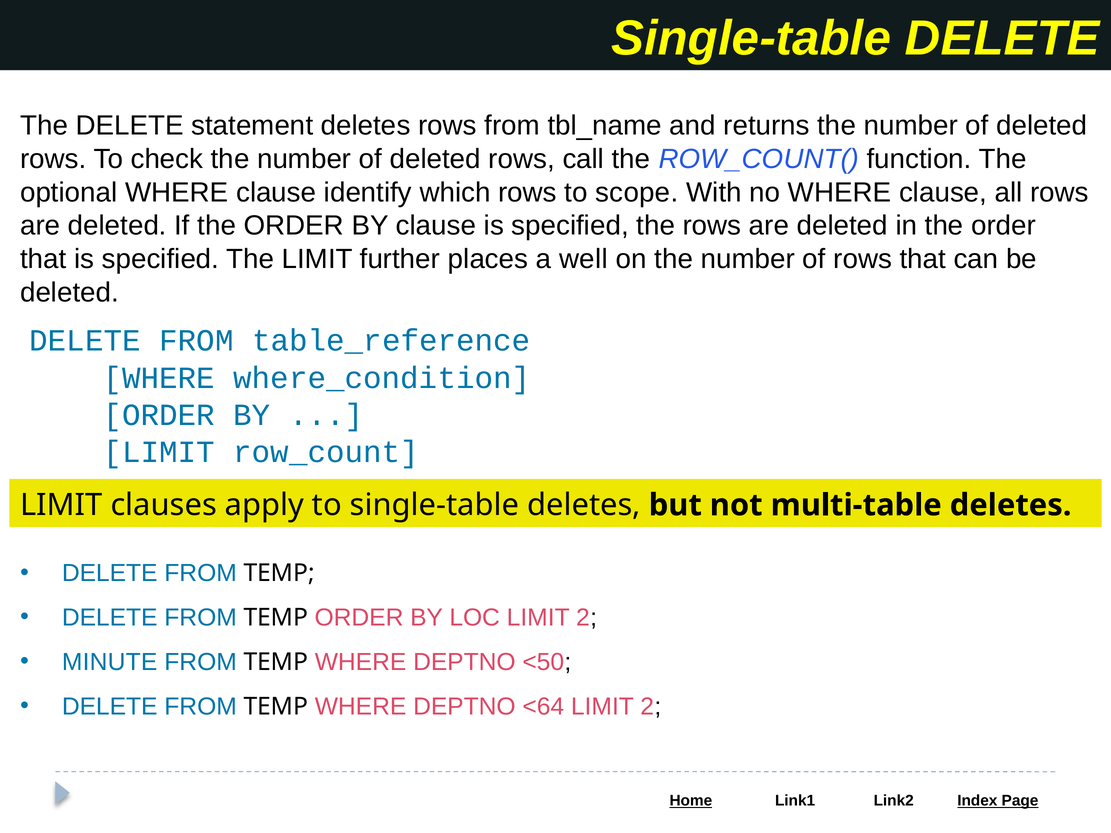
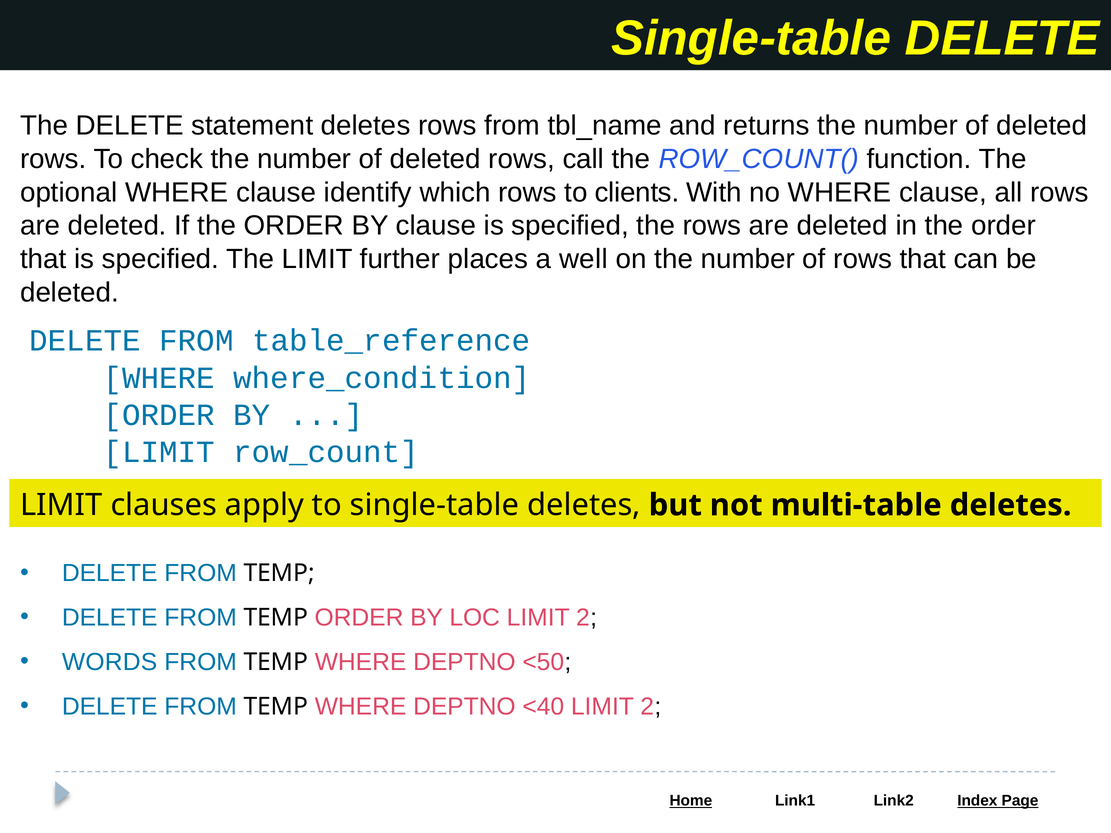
scope: scope -> clients (637, 193)
MINUTE: MINUTE -> WORDS (110, 662)
<64: <64 -> <40 (543, 707)
